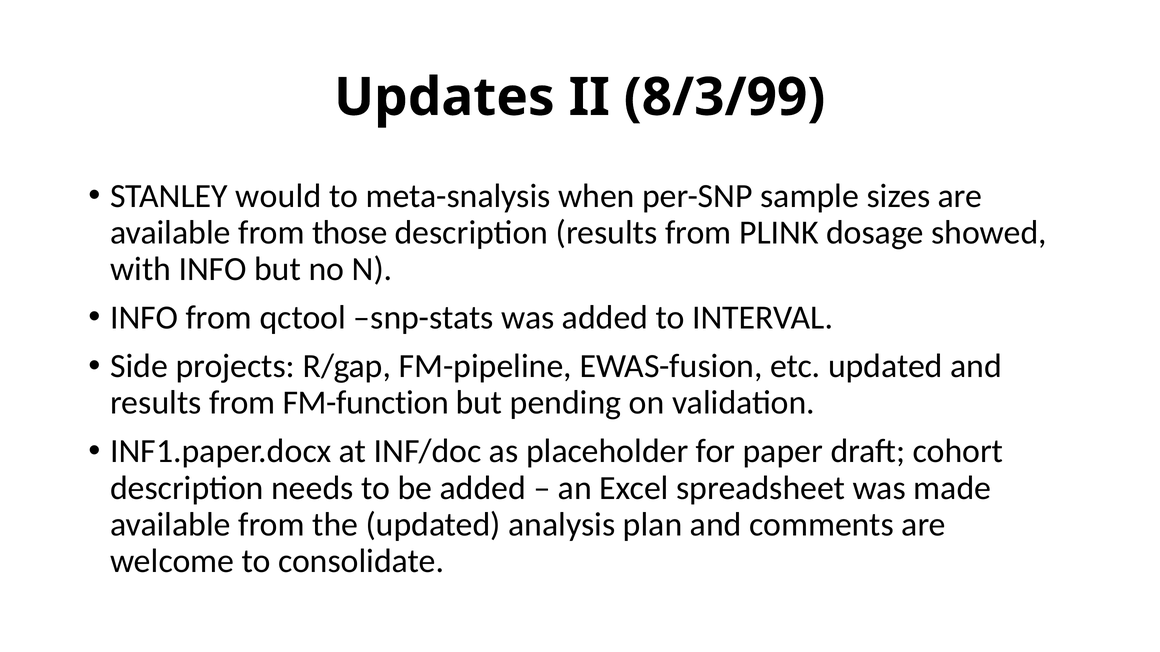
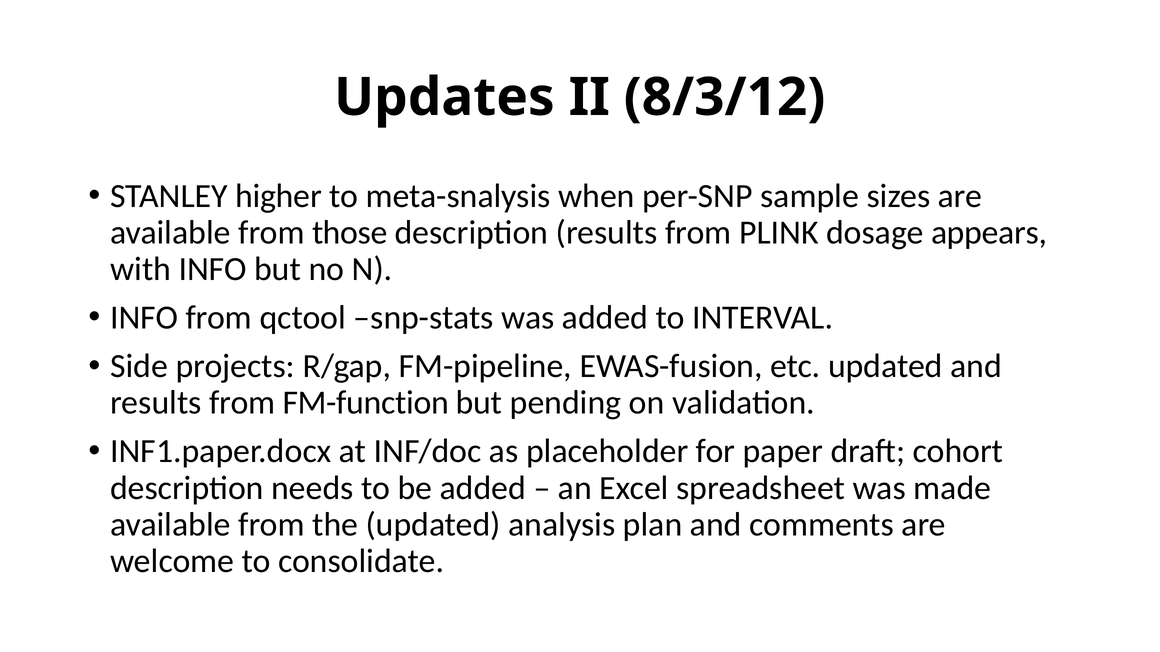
8/3/99: 8/3/99 -> 8/3/12 (725, 97)
would: would -> higher (279, 196)
showed: showed -> appears (989, 233)
